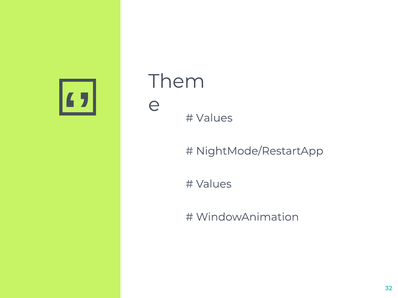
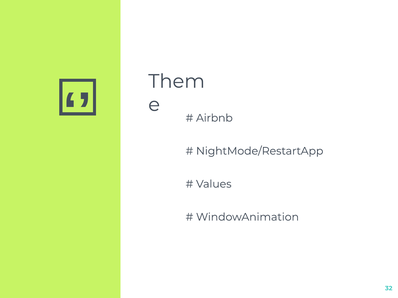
Values: Values -> Airbnb (214, 118)
